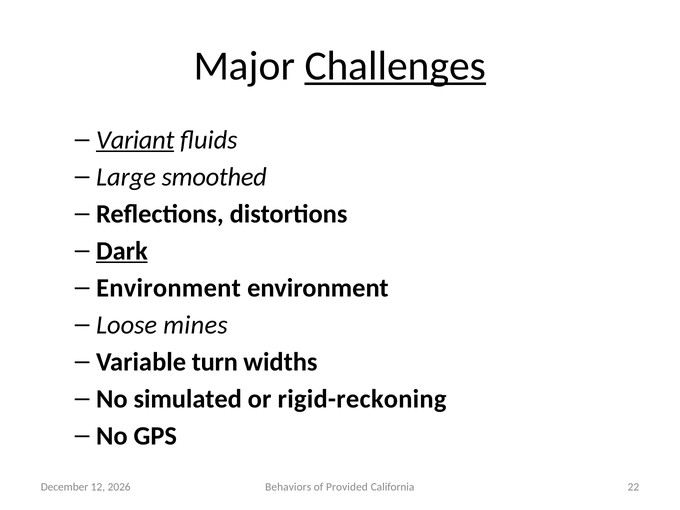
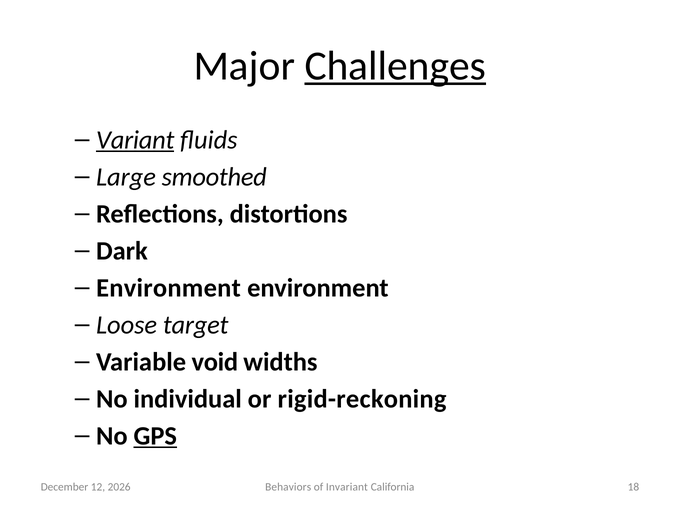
Dark underline: present -> none (122, 251)
mines: mines -> target (196, 325)
turn: turn -> void (215, 362)
simulated: simulated -> individual (188, 399)
GPS underline: none -> present (155, 436)
Provided: Provided -> Invariant (347, 487)
22: 22 -> 18 (633, 487)
